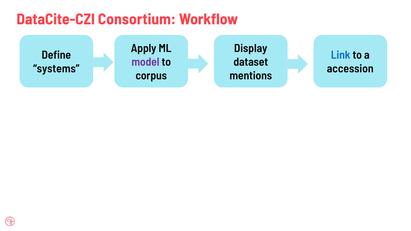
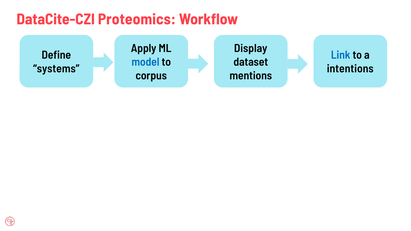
Consortium: Consortium -> Proteomics (137, 19)
model colour: purple -> blue (145, 62)
accession: accession -> intentions (350, 69)
